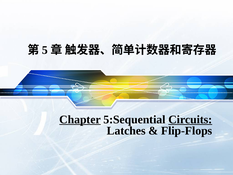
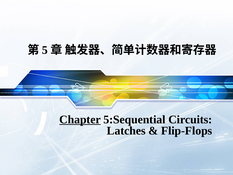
Circuits underline: present -> none (190, 119)
